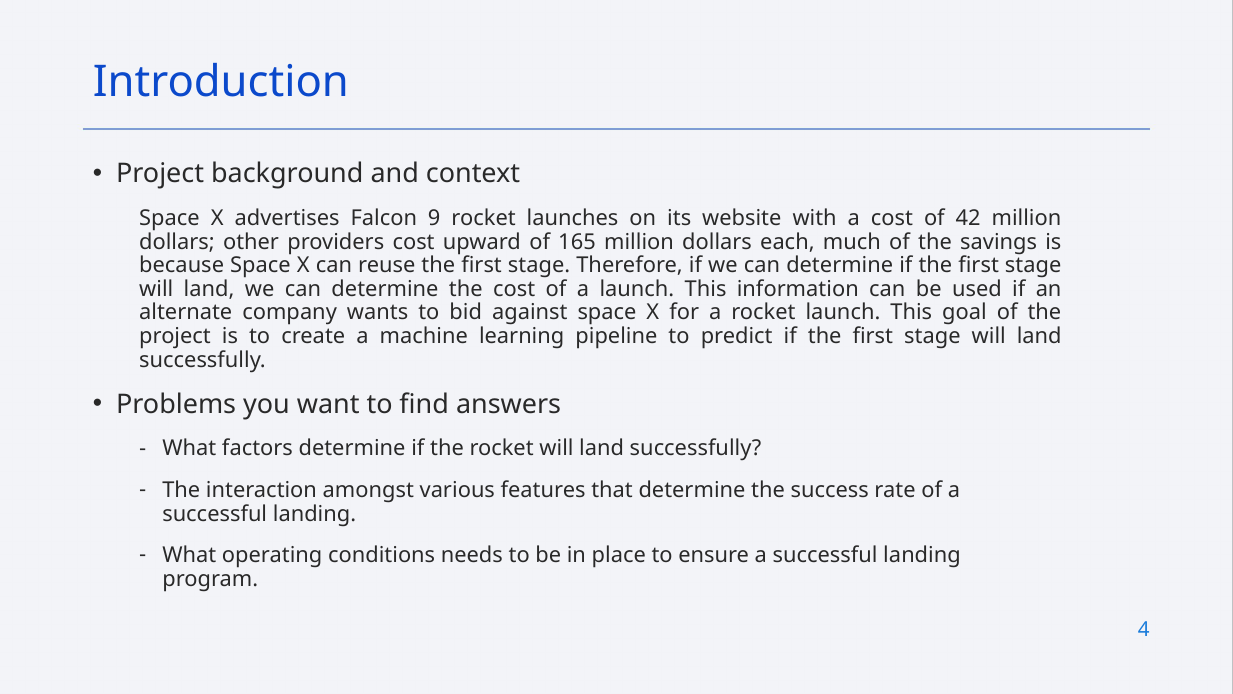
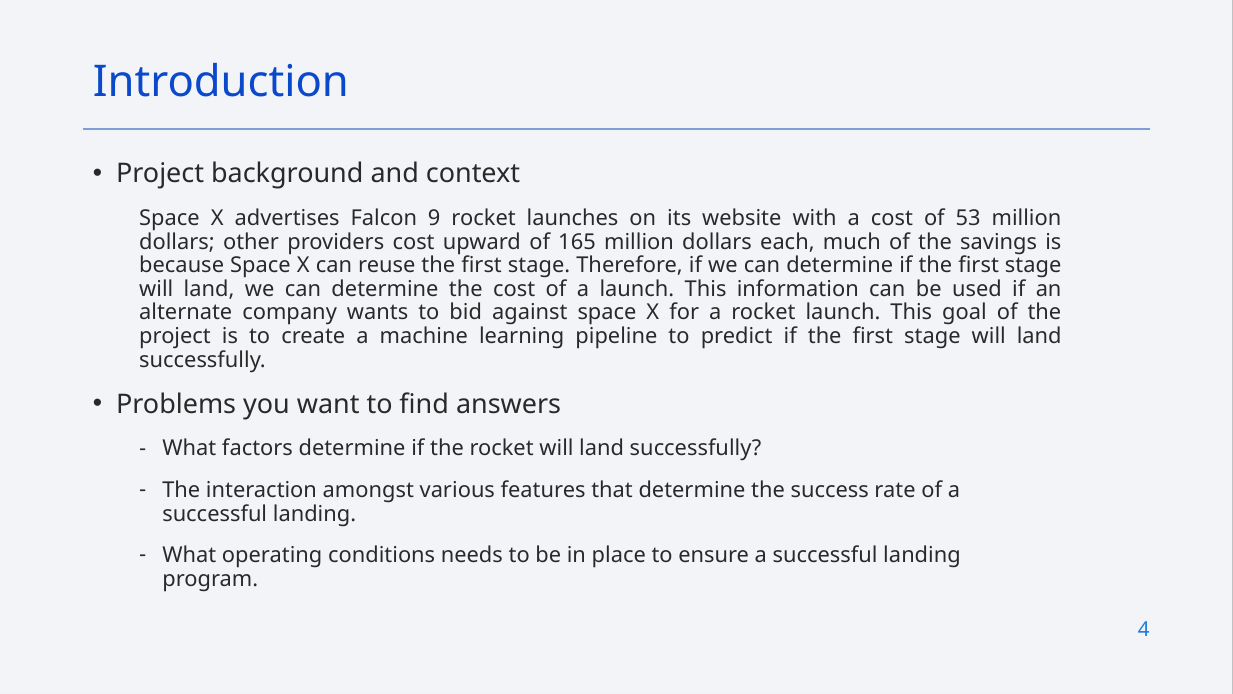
42: 42 -> 53 (968, 218)
